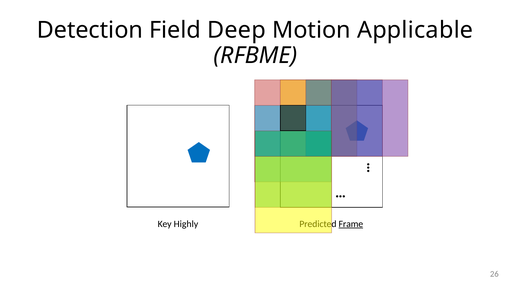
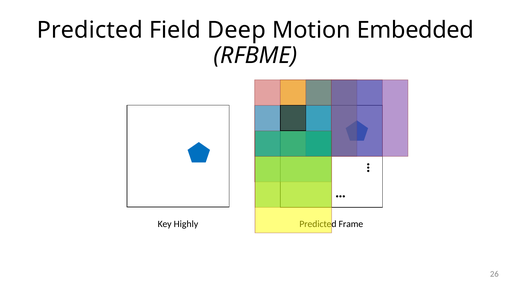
Detection: Detection -> Predicted (90, 30)
Applicable: Applicable -> Embedded (415, 30)
Frame underline: present -> none (351, 224)
